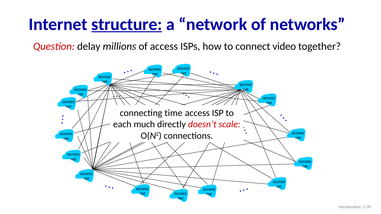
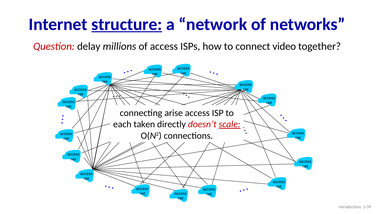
time: time -> arise (174, 113)
much: much -> taken (144, 124)
scale underline: none -> present (230, 124)
